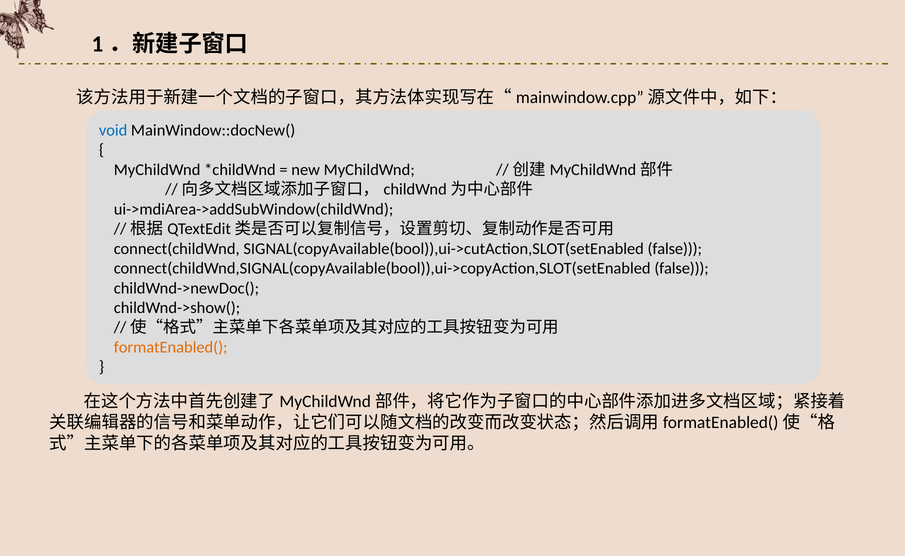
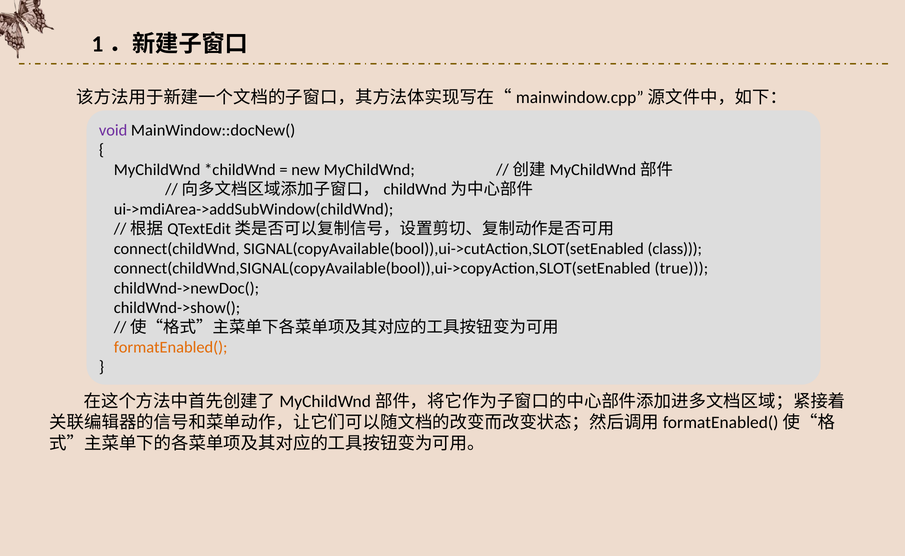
void colour: blue -> purple (113, 130)
SIGNAL(copyAvailable(bool)),ui->cutAction,SLOT(setEnabled false: false -> class (675, 249)
connect(childWnd,SIGNAL(copyAvailable(bool)),ui->copyAction,SLOT(setEnabled false: false -> true (681, 269)
